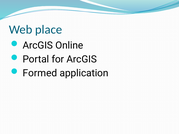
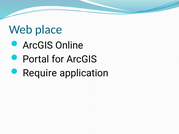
Formed: Formed -> Require (40, 73)
